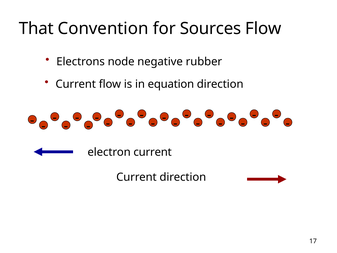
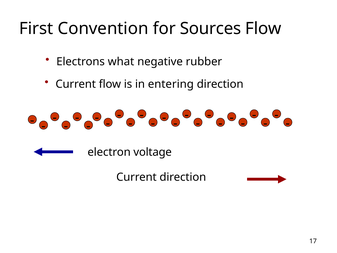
That: That -> First (36, 29)
node: node -> what (121, 62)
equation: equation -> entering (171, 84)
electron current: current -> voltage (153, 152)
